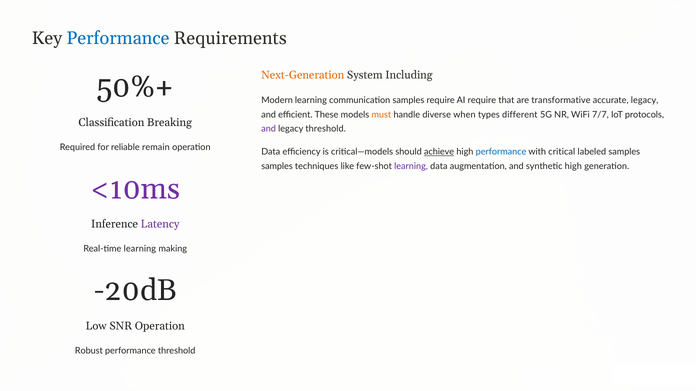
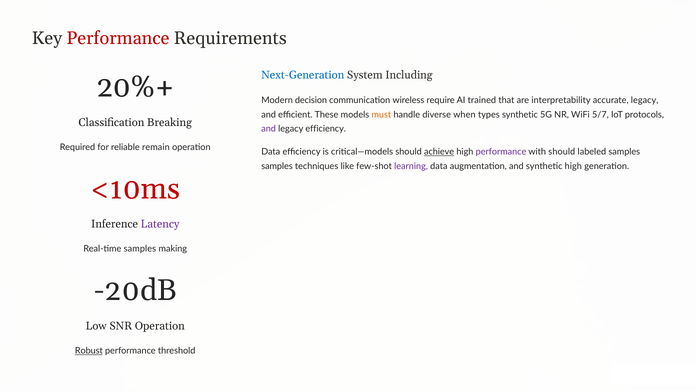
Performance colour: blue -> red (118, 38)
Next-Generation colour: orange -> blue (303, 75)
50%+: 50%+ -> 20%+ (135, 87)
Modern learning: learning -> decision (311, 100)
communication samples: samples -> wireless (408, 100)
AI require: require -> trained (482, 100)
transformative: transformative -> interpretability (561, 100)
types different: different -> synthetic (520, 115)
7/7: 7/7 -> 5/7 (600, 115)
legacy threshold: threshold -> efficiency (326, 129)
performance colour: blue -> purple (501, 152)
with critical: critical -> should (562, 152)
<10ms colour: purple -> red (135, 189)
Real-time learning: learning -> samples (140, 249)
Robust underline: none -> present (89, 351)
